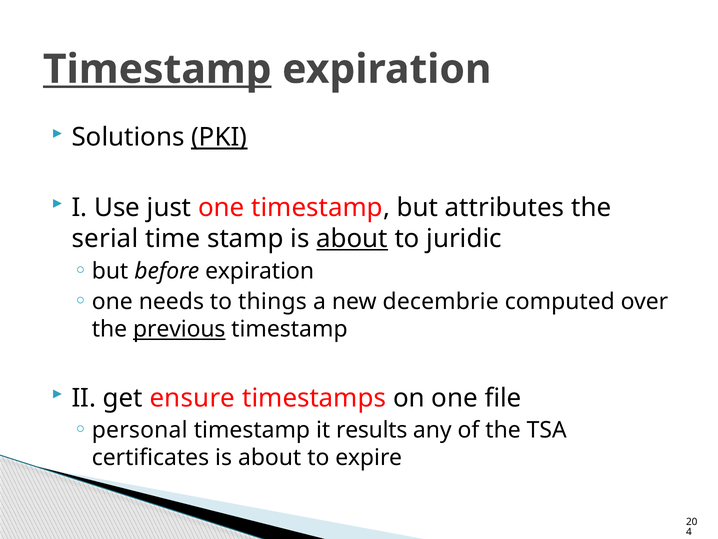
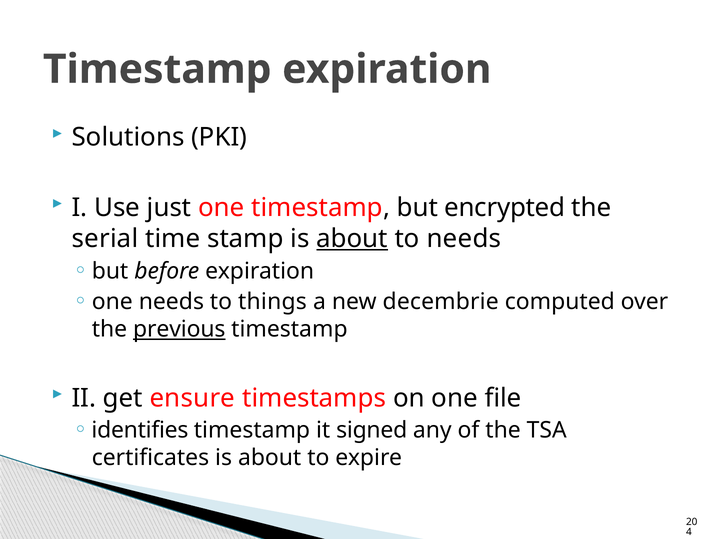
Timestamp underline: present -> none (157, 69)
PKI underline: present -> none (219, 137)
attributes: attributes -> encrypted (505, 207)
to juridic: juridic -> needs (464, 238)
personal: personal -> identifies (140, 430)
results: results -> signed (372, 430)
